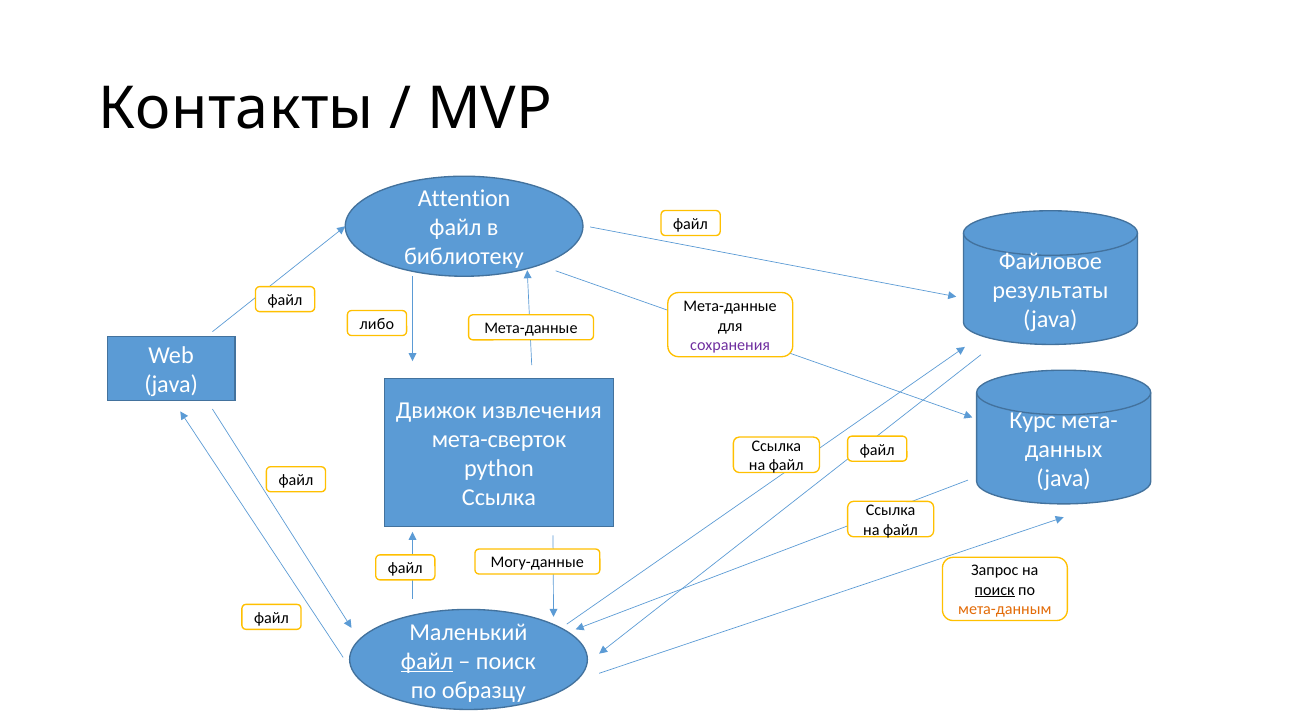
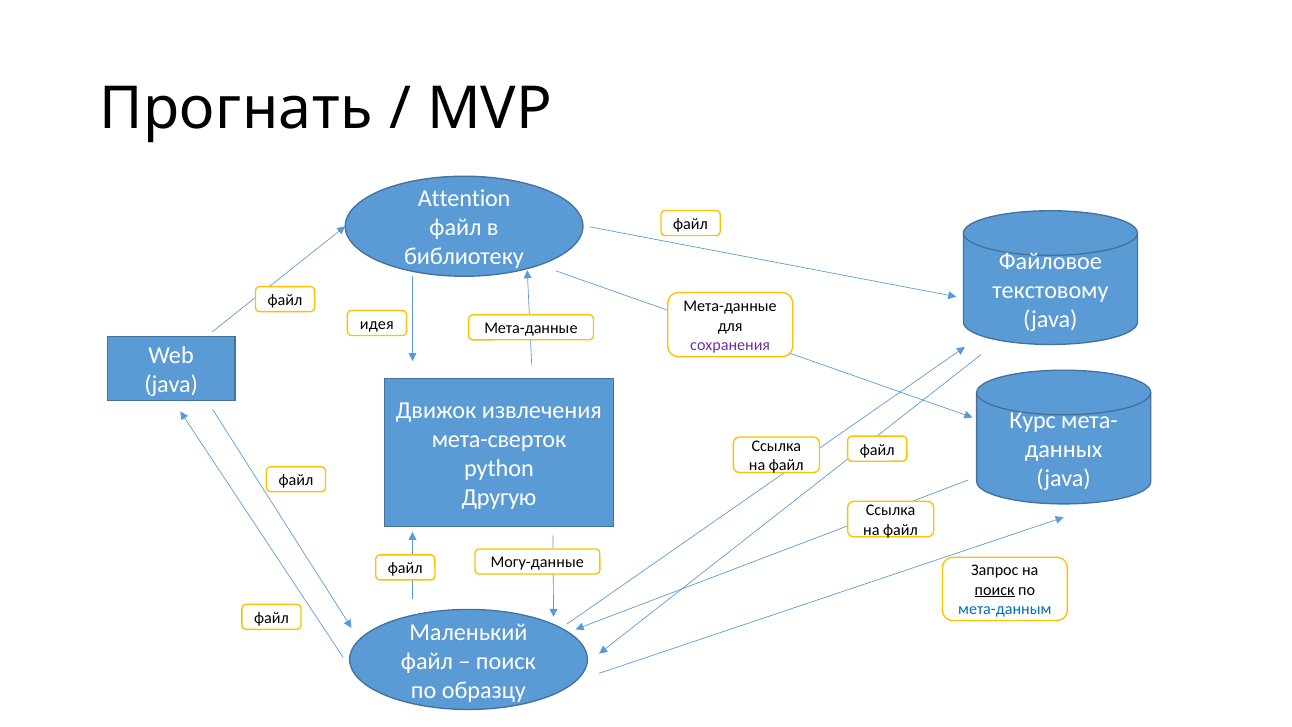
Контакты: Контакты -> Прогнать (236, 109)
результаты: результаты -> текстовому (1050, 290)
либо: либо -> идея (377, 324)
Ссылка: Ссылка -> Другую (499, 497)
мета-данным colour: orange -> blue (1005, 609)
файл underline: present -> none (427, 661)
